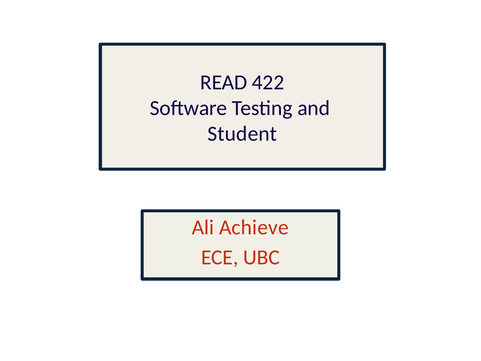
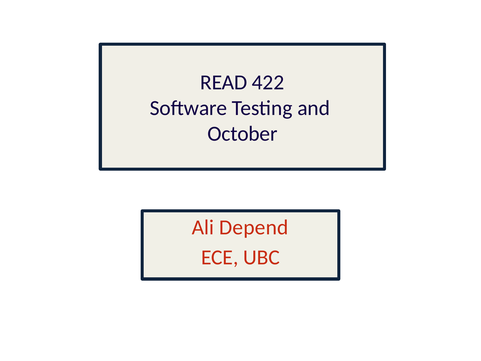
Student: Student -> October (242, 134)
Achieve: Achieve -> Depend (254, 227)
